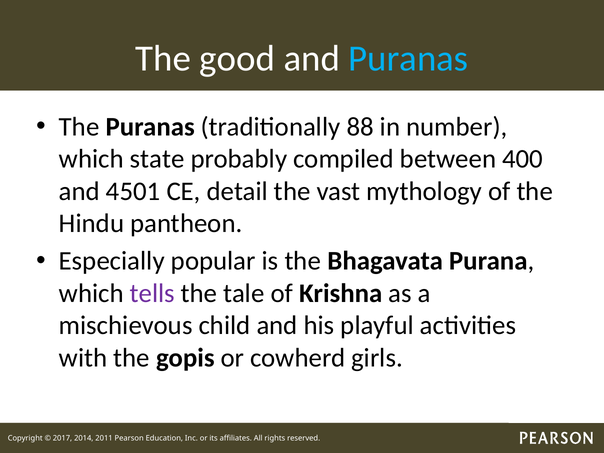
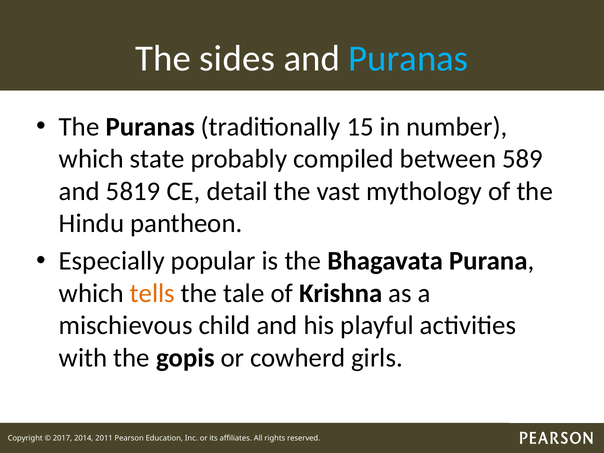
good: good -> sides (237, 58)
88: 88 -> 15 (360, 127)
400: 400 -> 589 (523, 159)
4501: 4501 -> 5819 (133, 191)
tells colour: purple -> orange (152, 293)
